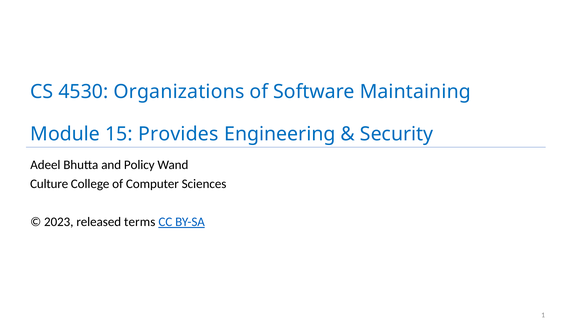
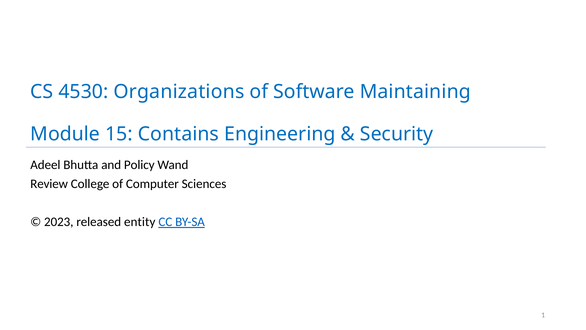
Provides: Provides -> Contains (178, 134)
Culture: Culture -> Review (49, 184)
terms: terms -> entity (140, 222)
